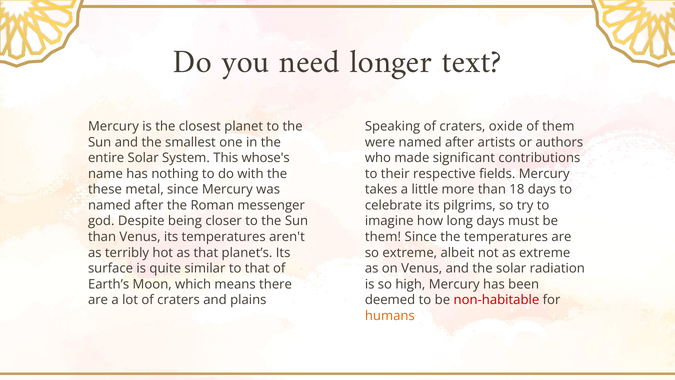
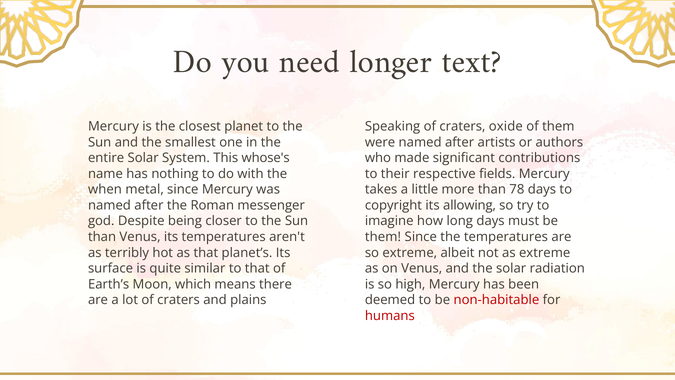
these: these -> when (105, 189)
18: 18 -> 78 (517, 189)
celebrate: celebrate -> copyright (393, 205)
pilgrims: pilgrims -> allowing (470, 205)
humans colour: orange -> red (390, 316)
